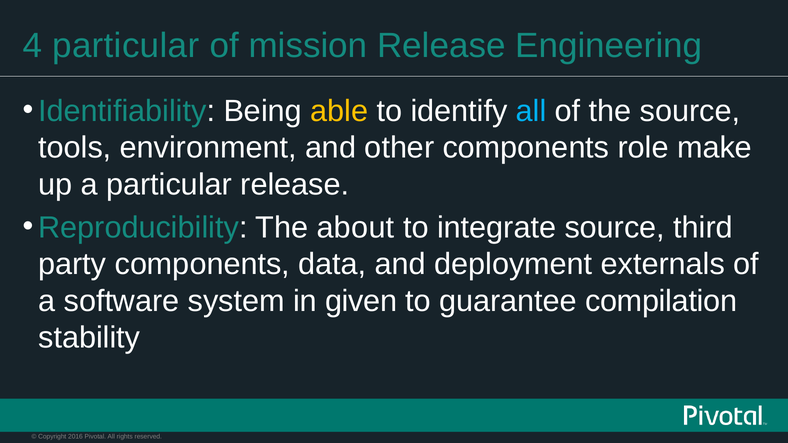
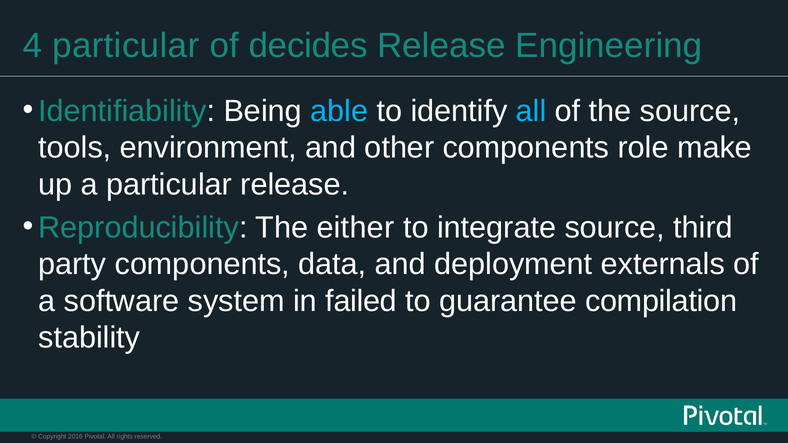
mission: mission -> decides (308, 46)
able colour: yellow -> light blue (339, 111)
about: about -> either (356, 228)
given: given -> failed (361, 301)
